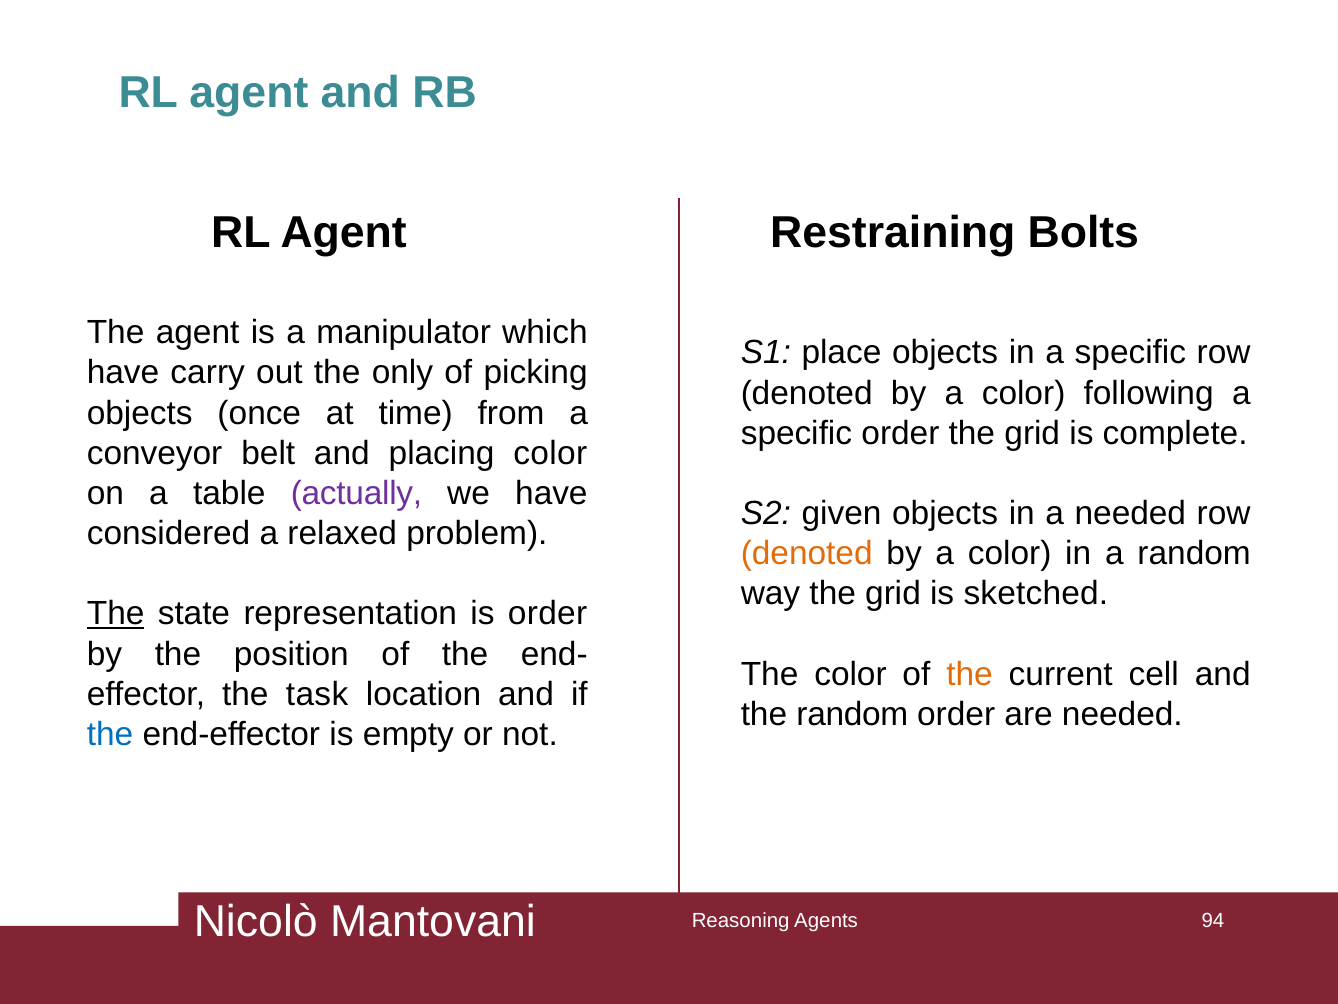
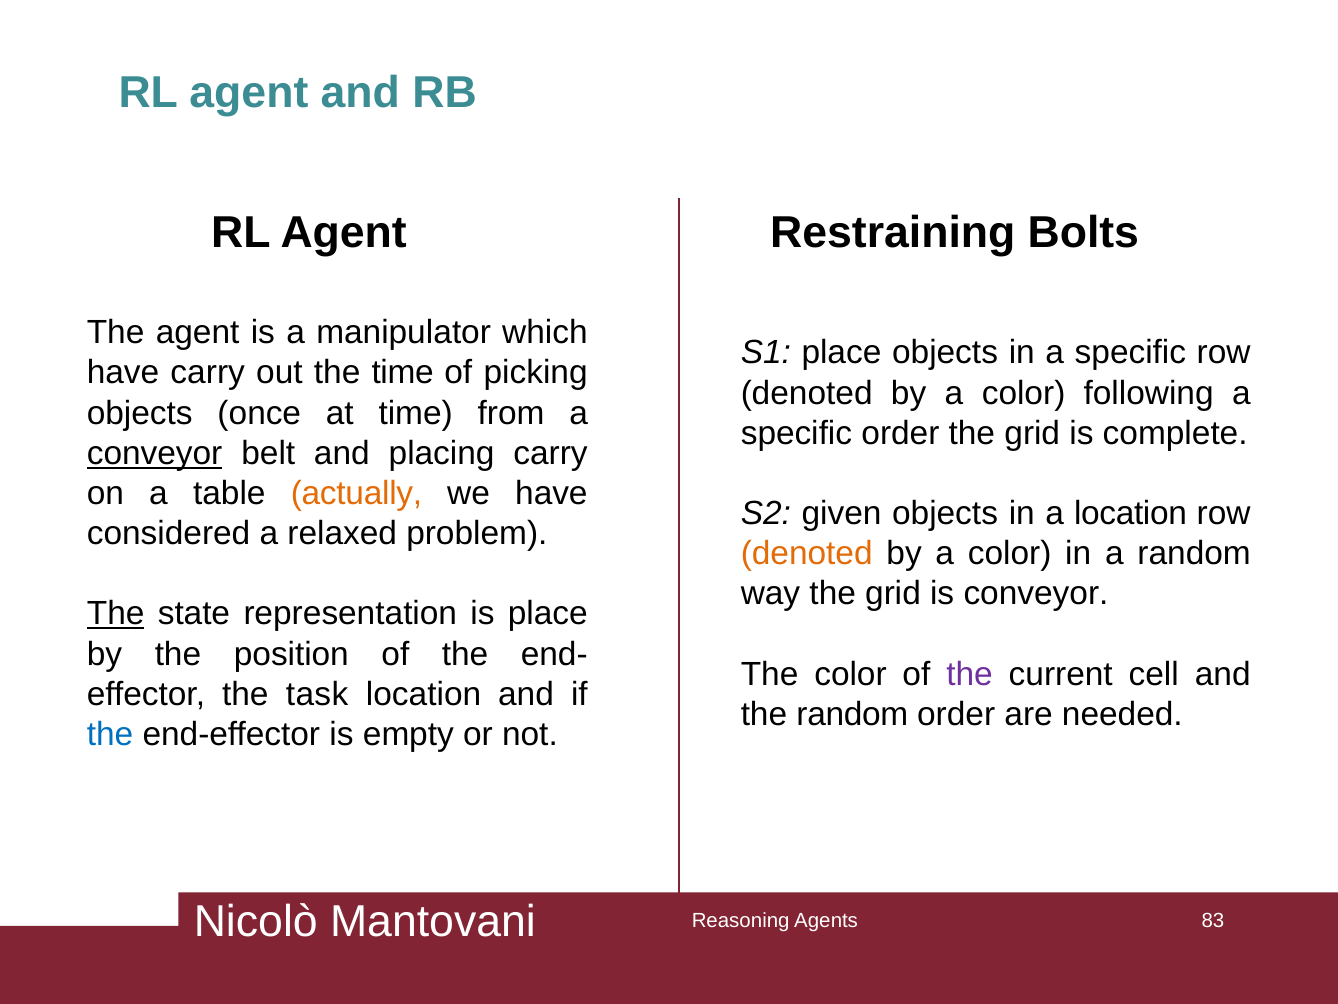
the only: only -> time (403, 373)
conveyor underline: none -> present (155, 453)
placing color: color -> carry (551, 453)
actually colour: purple -> orange (356, 493)
a needed: needed -> location (1130, 513)
is sketched: sketched -> conveyor (1036, 594)
is order: order -> place (548, 614)
the colour: orange -> purple (970, 674)
94: 94 -> 83 (1213, 920)
